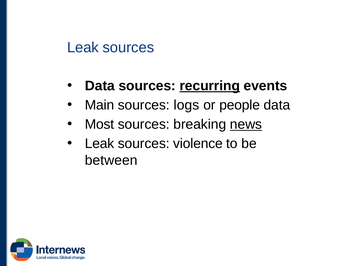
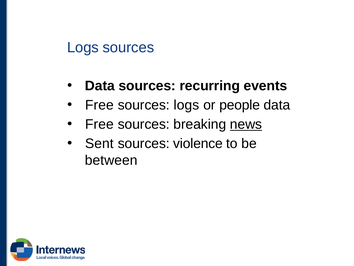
Leak: Leak -> Logs (83, 47)
recurring underline: present -> none (210, 86)
Main: Main -> Free (99, 105)
Most: Most -> Free (99, 124)
Leak: Leak -> Sent (99, 143)
